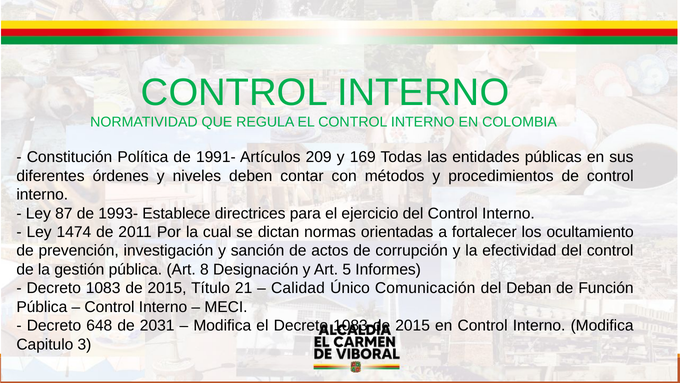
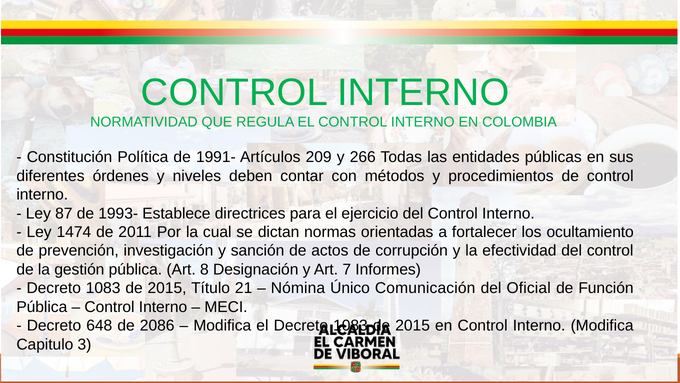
169: 169 -> 266 (363, 157)
5: 5 -> 7 (347, 269)
Calidad: Calidad -> Nómina (298, 288)
Deban: Deban -> Oficial (529, 288)
2031: 2031 -> 2086 (157, 325)
